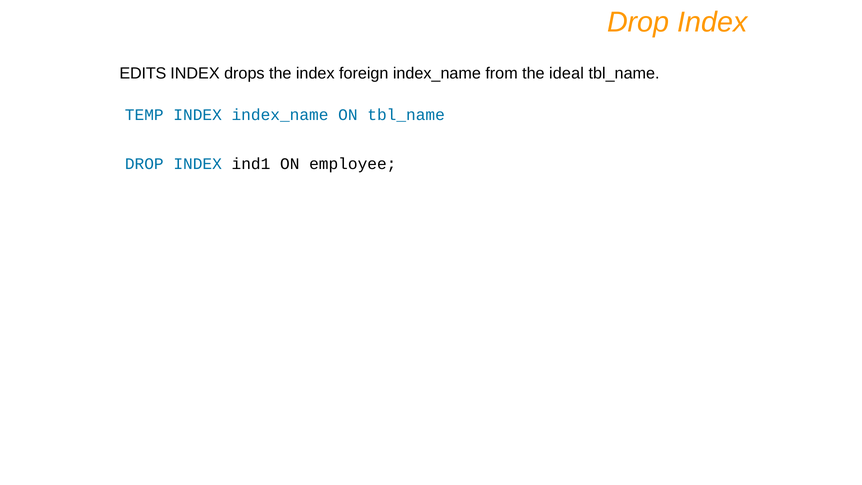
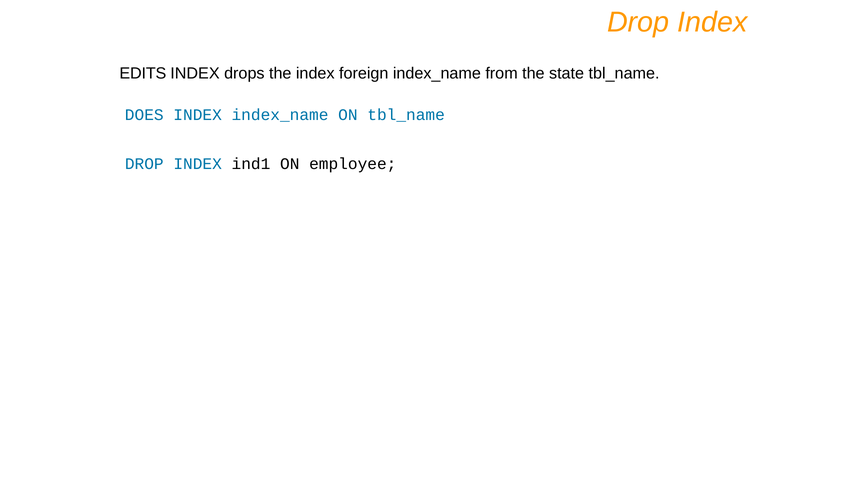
ideal: ideal -> state (567, 73)
TEMP: TEMP -> DOES (144, 115)
